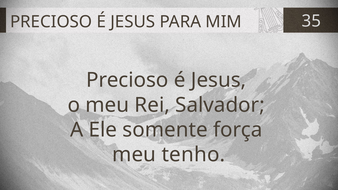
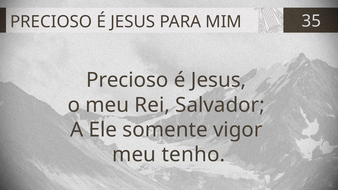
força: força -> vigor (238, 130)
